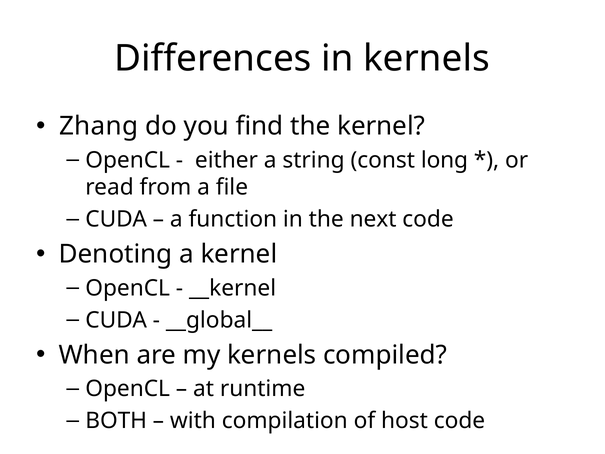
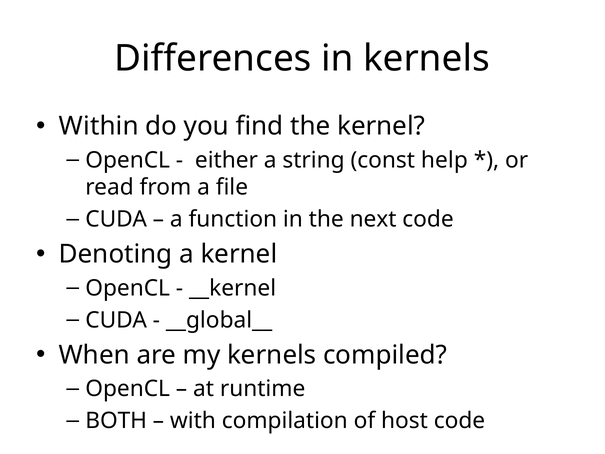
Zhang: Zhang -> Within (99, 126)
long: long -> help (444, 160)
